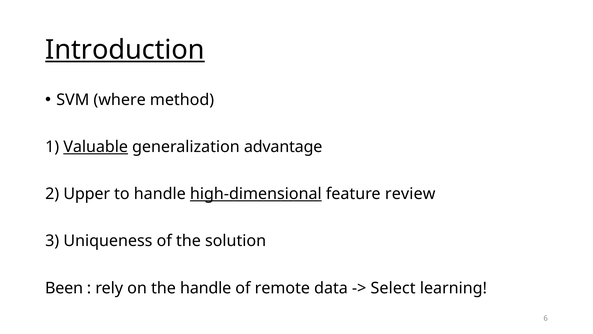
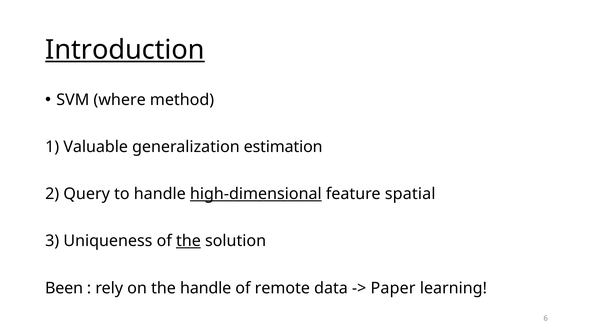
Valuable underline: present -> none (96, 147)
advantage: advantage -> estimation (283, 147)
Upper: Upper -> Query (87, 194)
review: review -> spatial (410, 194)
the underline: none -> present (188, 241)
Select: Select -> Paper (393, 288)
